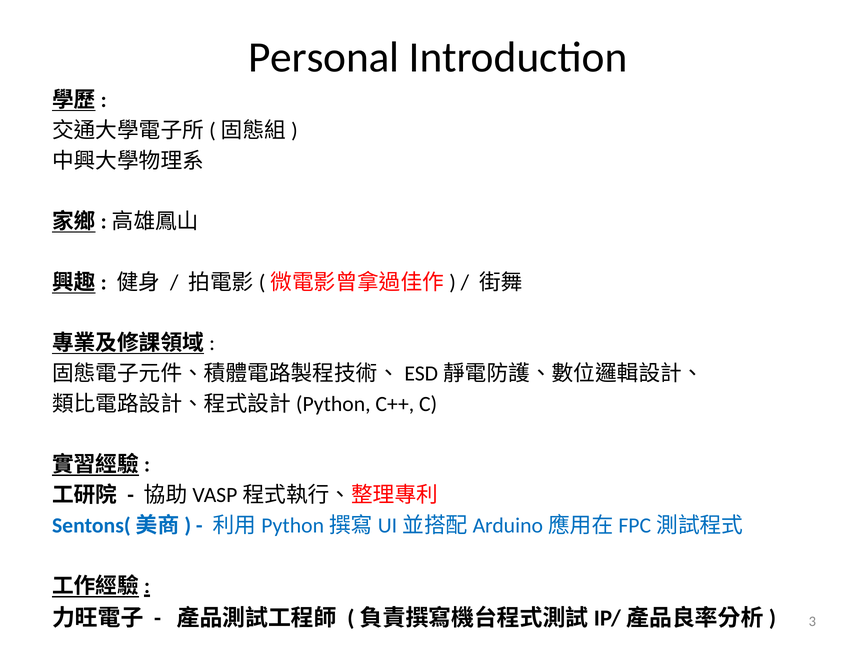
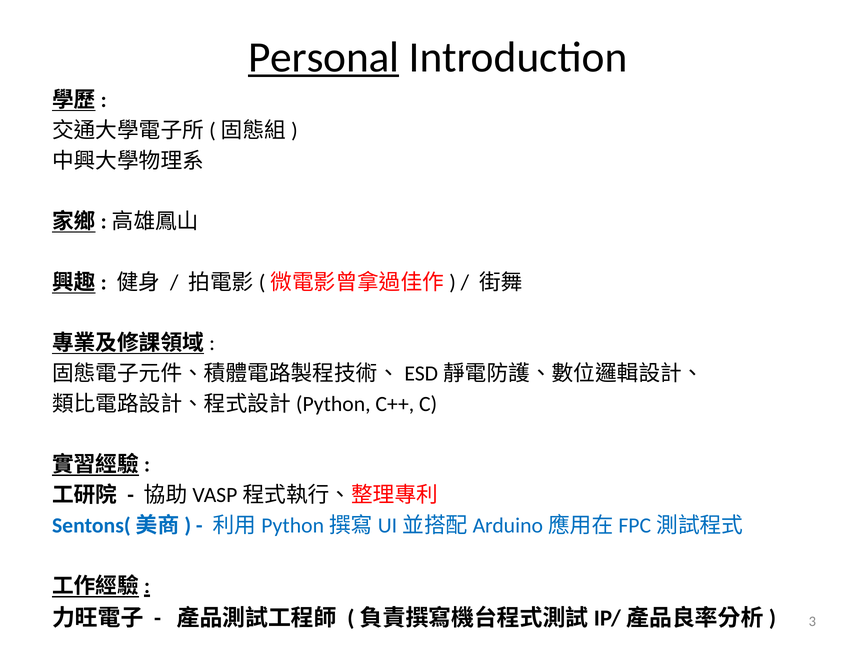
Personal underline: none -> present (324, 57)
